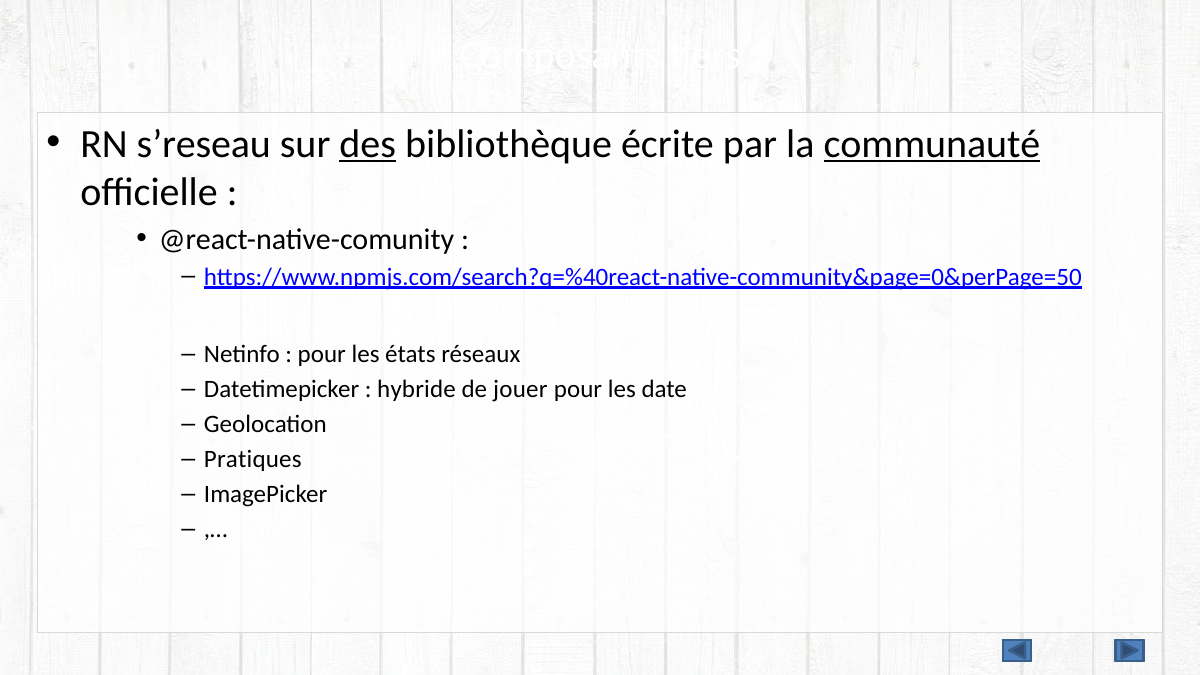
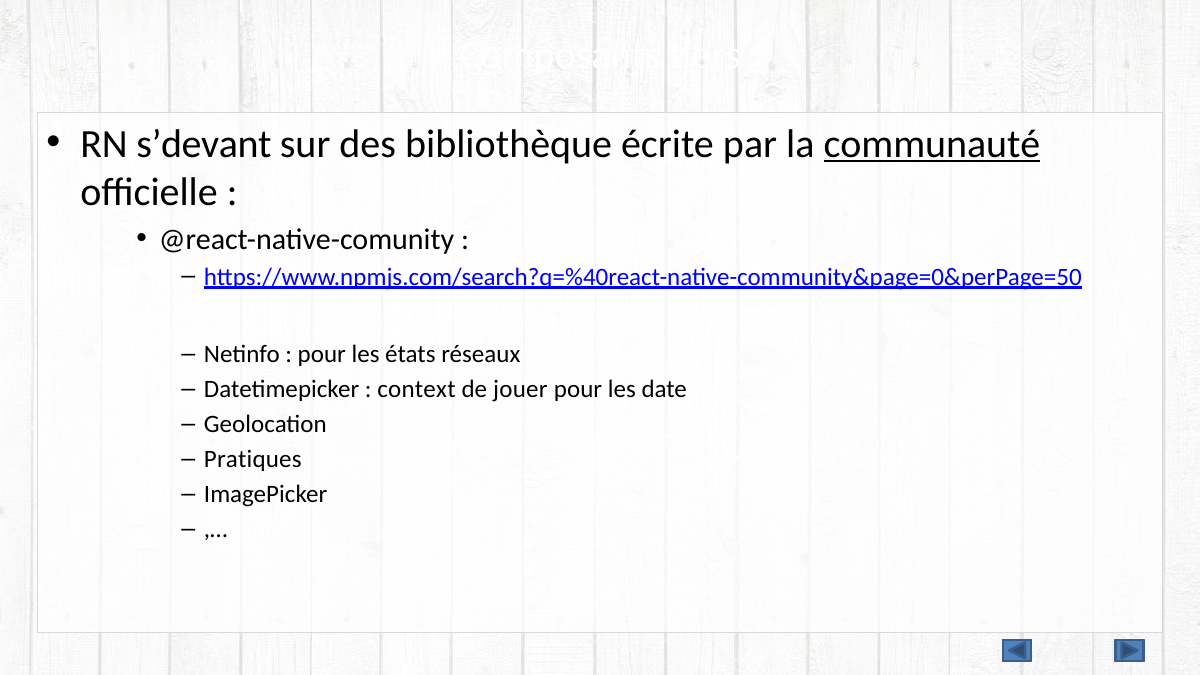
s’reseau: s’reseau -> s’devant (204, 144)
des underline: present -> none (368, 144)
hybride: hybride -> context (416, 389)
